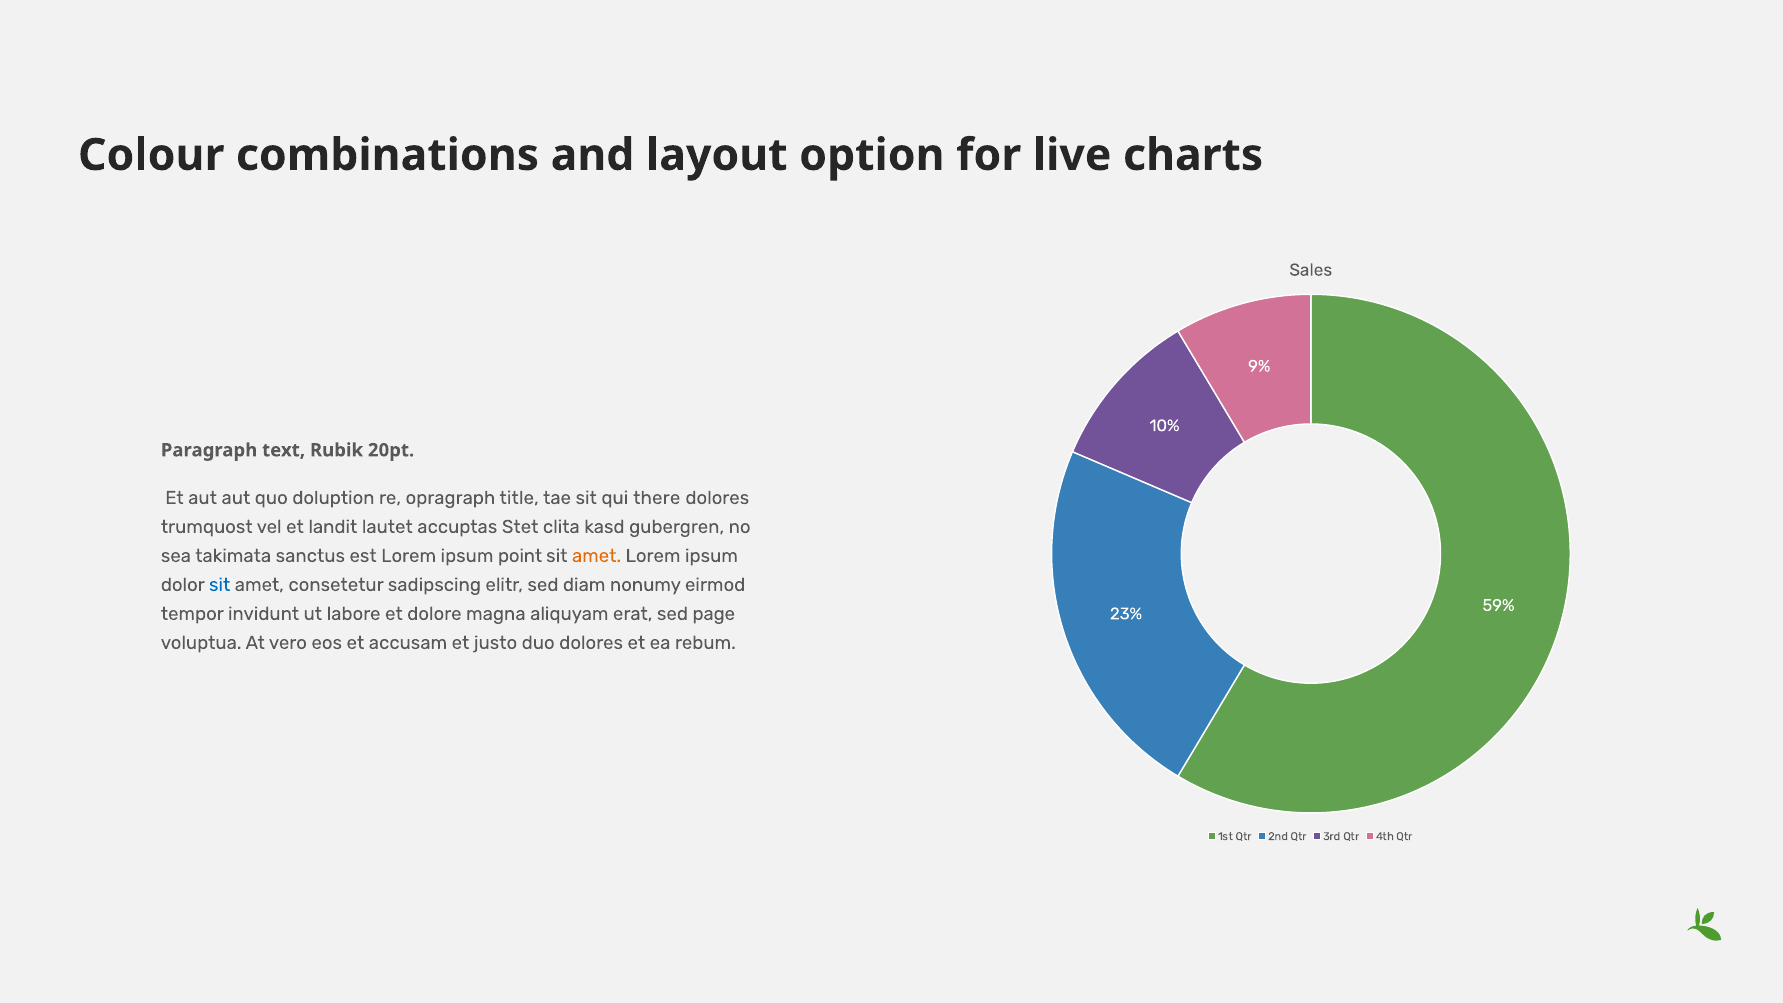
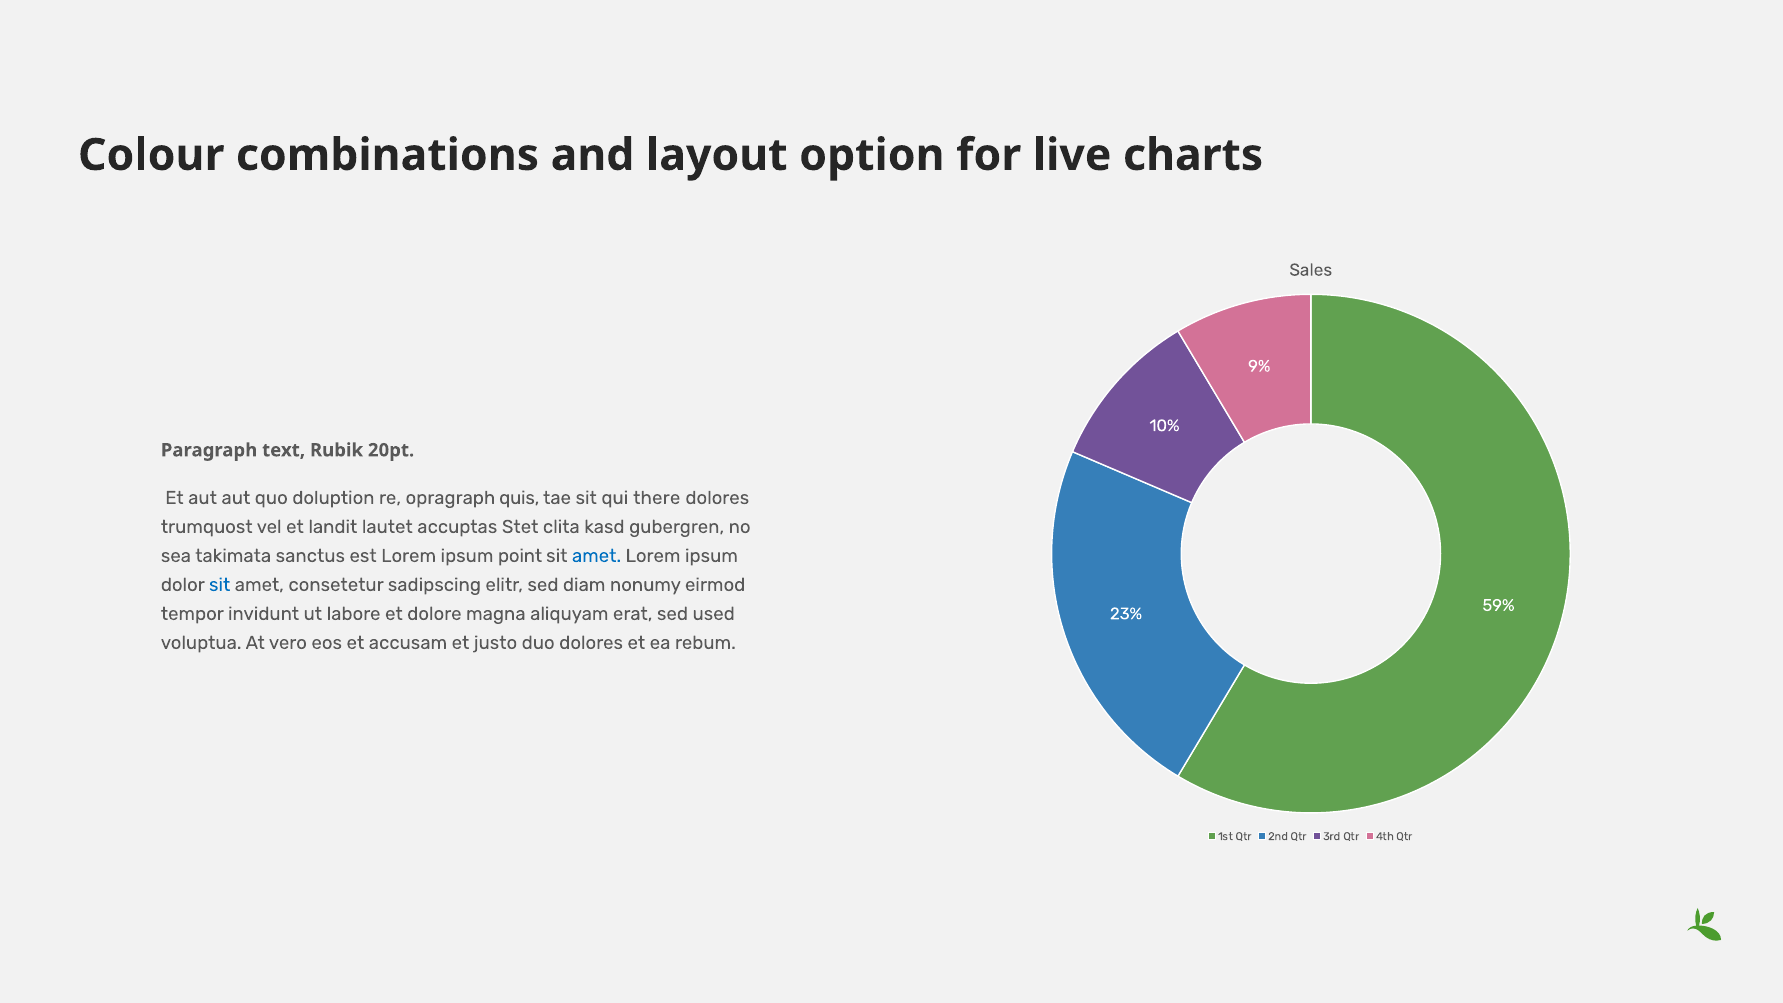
title: title -> quis (519, 498)
amet colour: orange -> blue (596, 556)
page: page -> used (714, 614)
